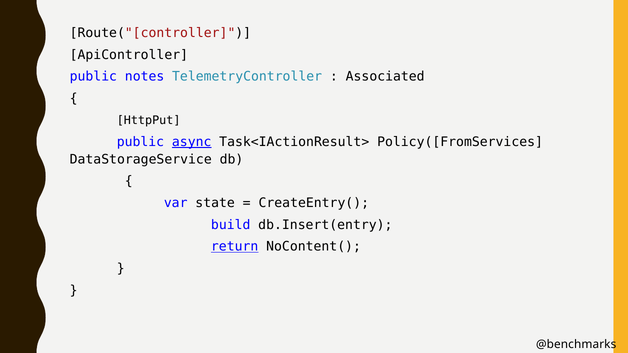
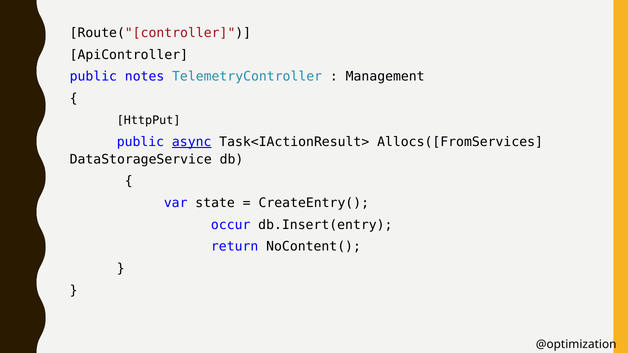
Associated: Associated -> Management (385, 77)
Policy([FromServices: Policy([FromServices -> Allocs([FromServices (460, 142)
build: build -> occur (231, 225)
return underline: present -> none (235, 247)
@benchmarks: @benchmarks -> @optimization (576, 344)
